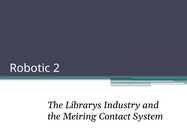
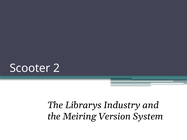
Robotic: Robotic -> Scooter (30, 68)
Contact: Contact -> Version (115, 117)
